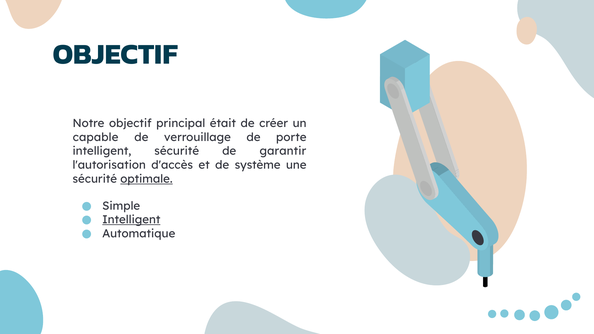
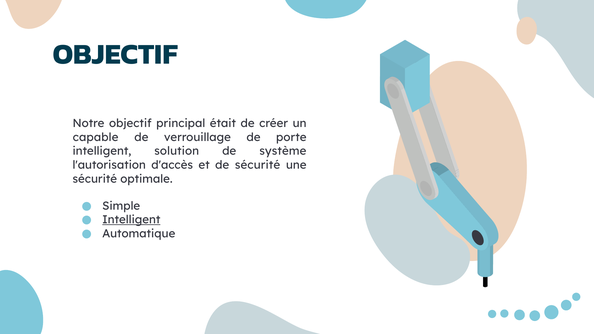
intelligent sécurité: sécurité -> solution (177, 151)
garantir: garantir -> système (283, 151)
de système: système -> sécurité (258, 165)
optimale underline: present -> none (146, 179)
